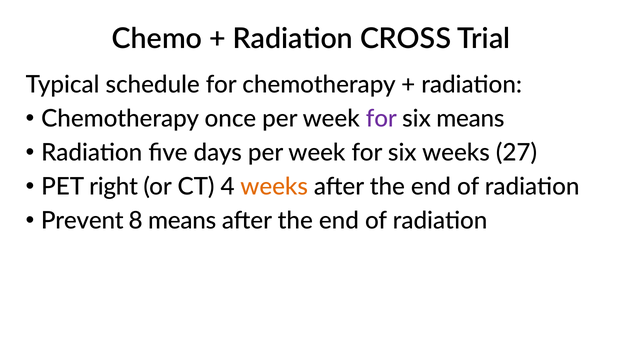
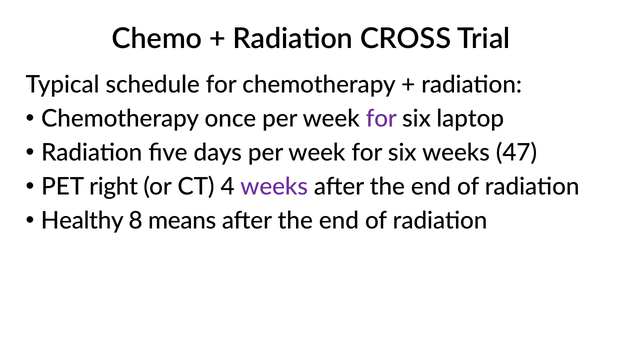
six means: means -> laptop (470, 119)
27: 27 -> 47 (516, 153)
weeks colour: orange -> purple (274, 187)
Prevent: Prevent -> Healthy (82, 221)
